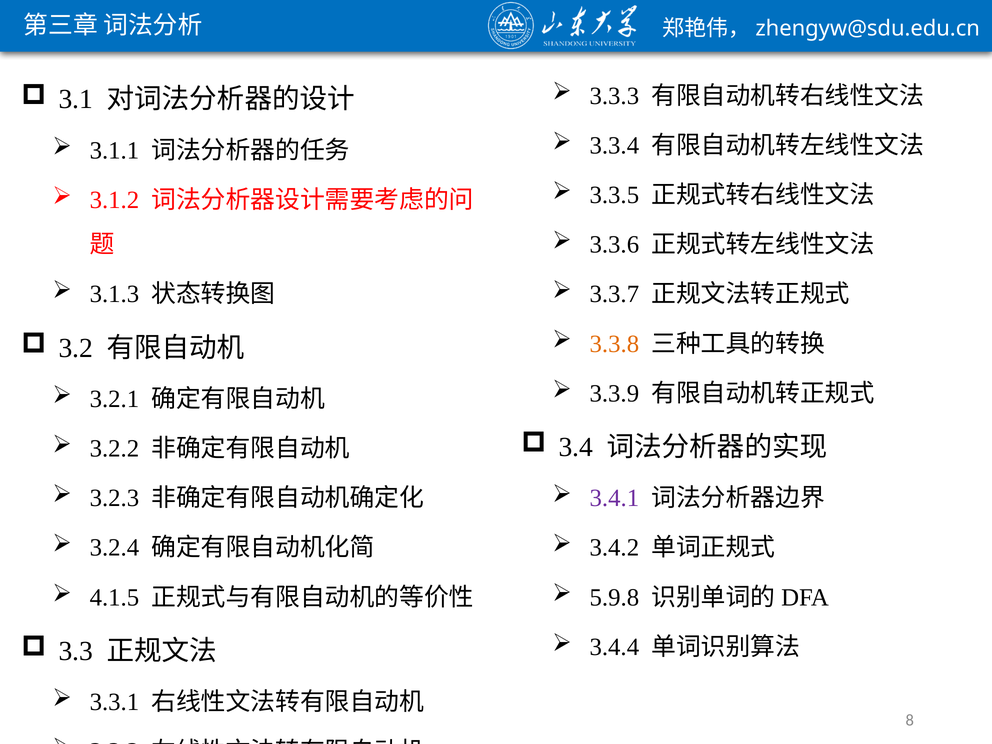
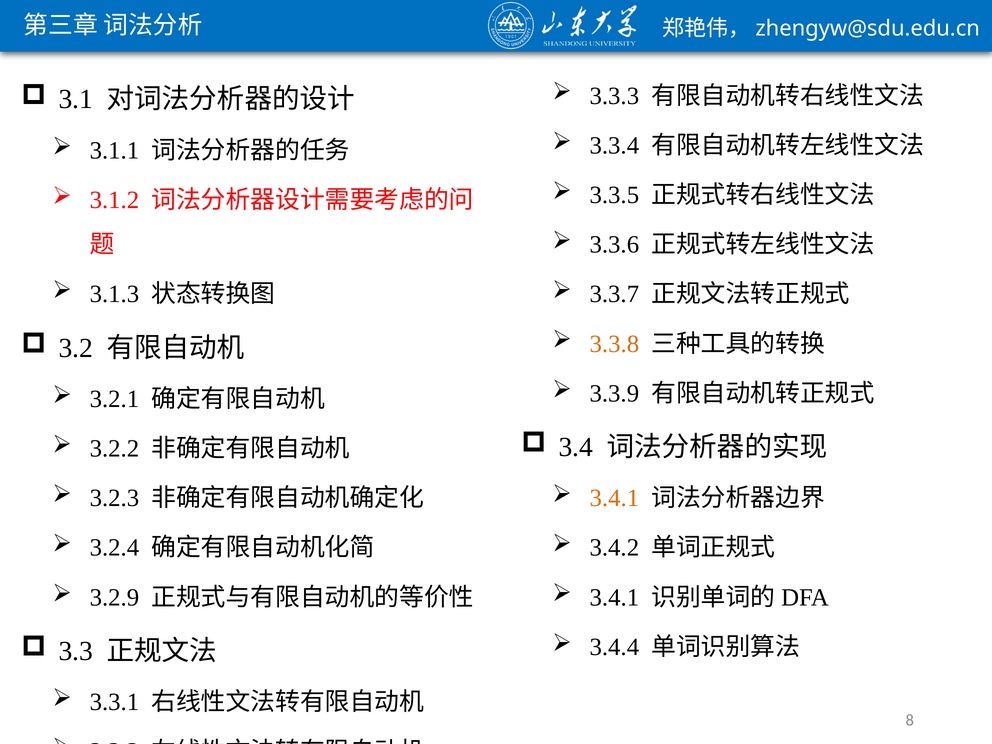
3.4.1 colour: purple -> orange (614, 498)
4.1.5: 4.1.5 -> 3.2.9 (114, 597)
5.9.8: 5.9.8 -> 3.4.1 (614, 597)
